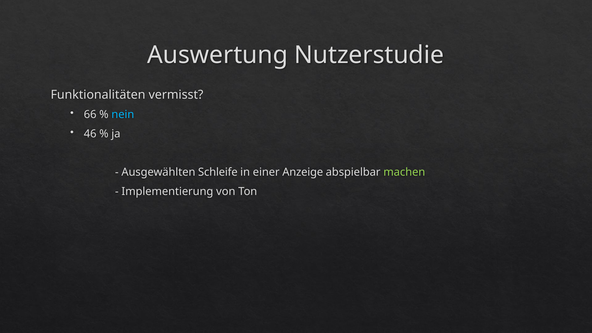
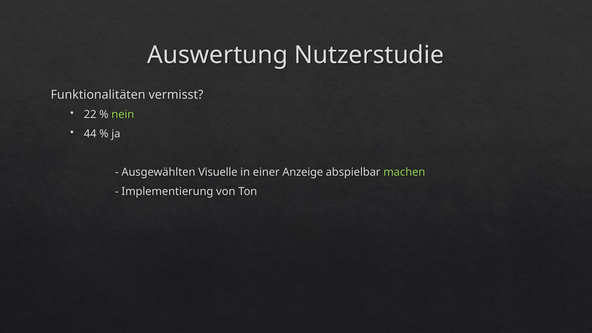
66: 66 -> 22 (90, 115)
nein colour: light blue -> light green (123, 115)
46: 46 -> 44 (90, 134)
Schleife: Schleife -> Visuelle (218, 172)
